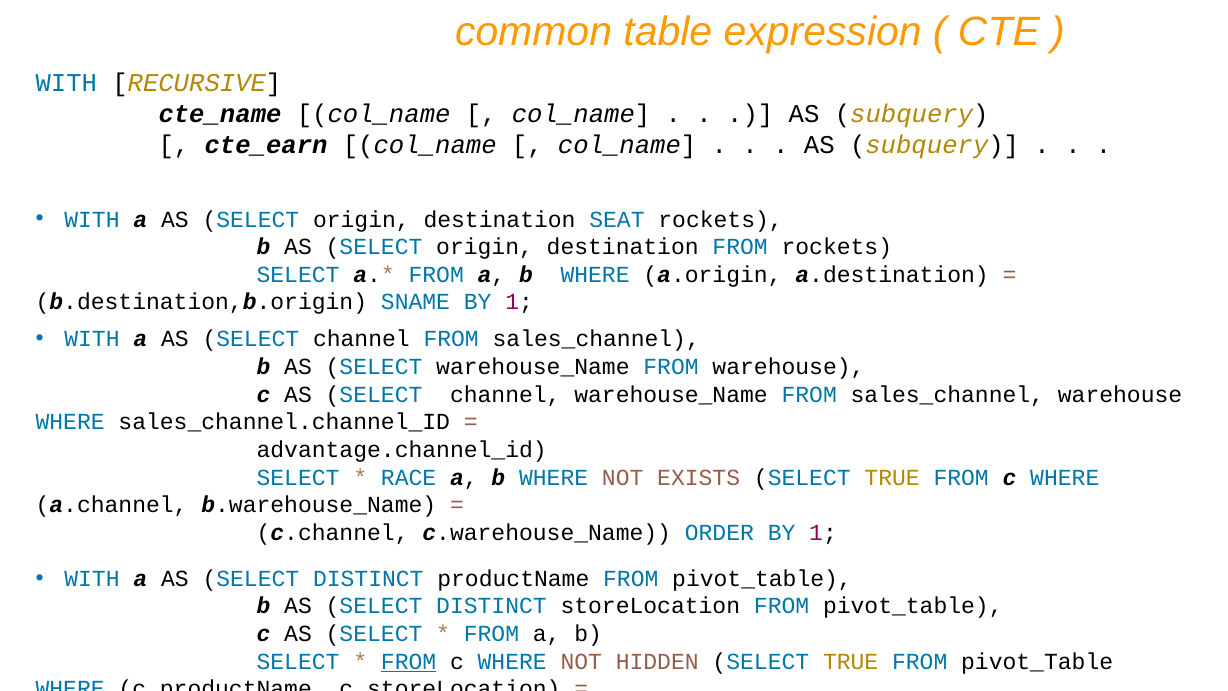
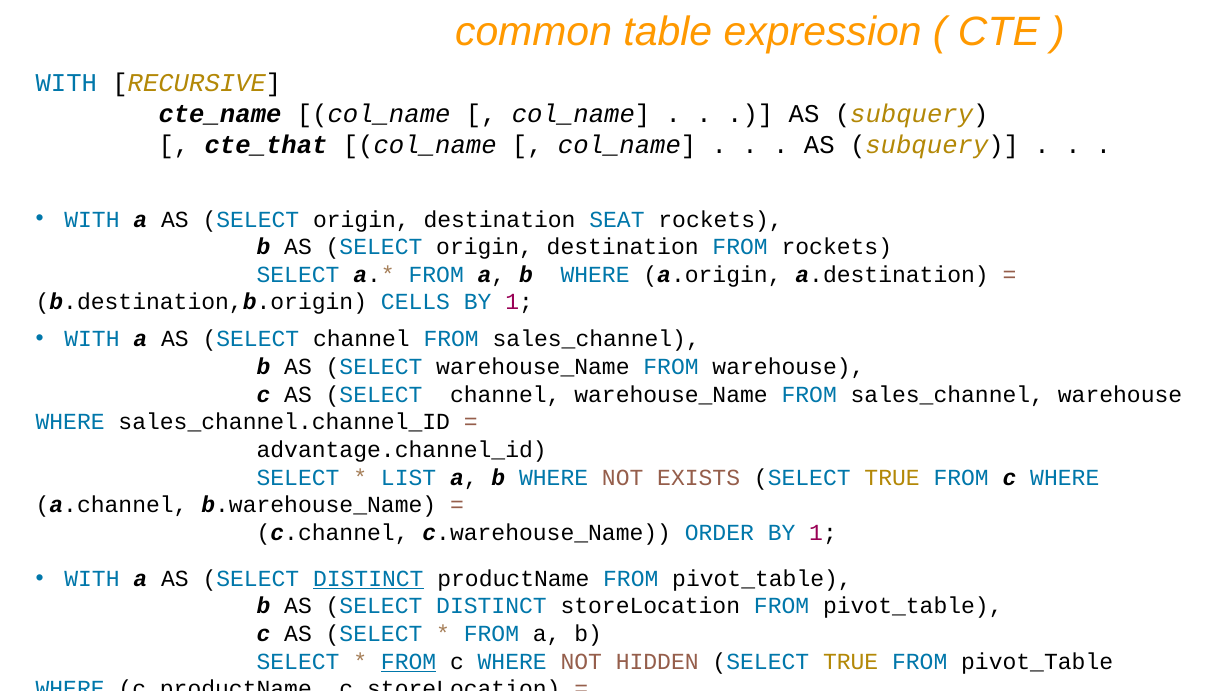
cte_earn: cte_earn -> cte_that (266, 145)
SNAME: SNAME -> CELLS (415, 302)
RACE: RACE -> LIST (409, 477)
DISTINCT underline: none -> present (368, 579)
